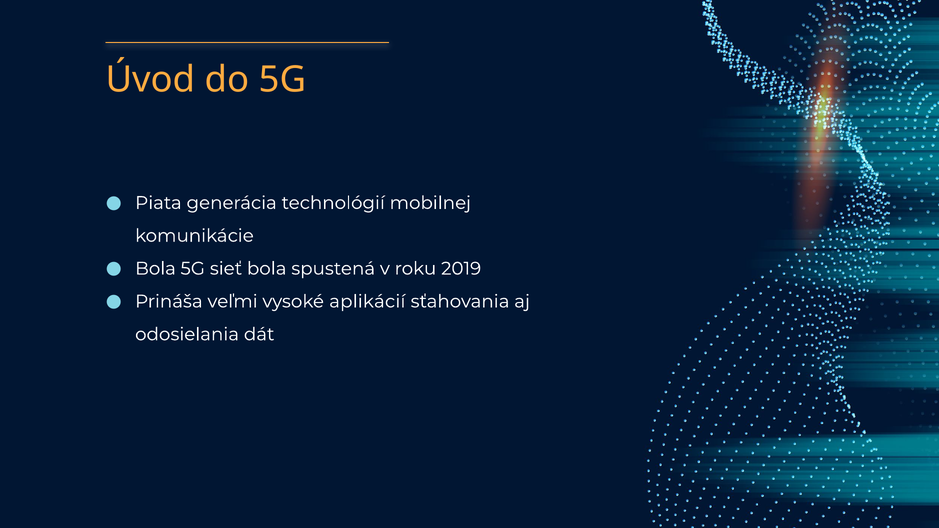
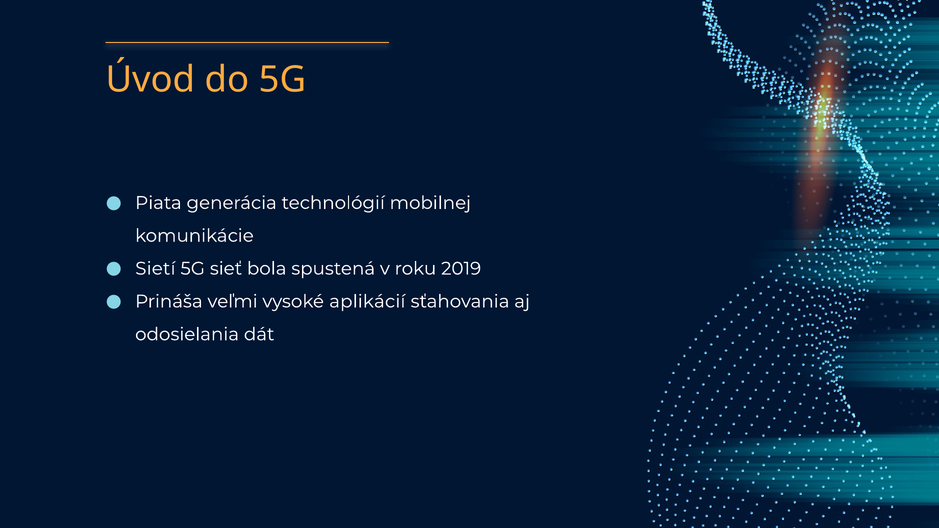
Bola: Bola -> Sietí (155, 269)
